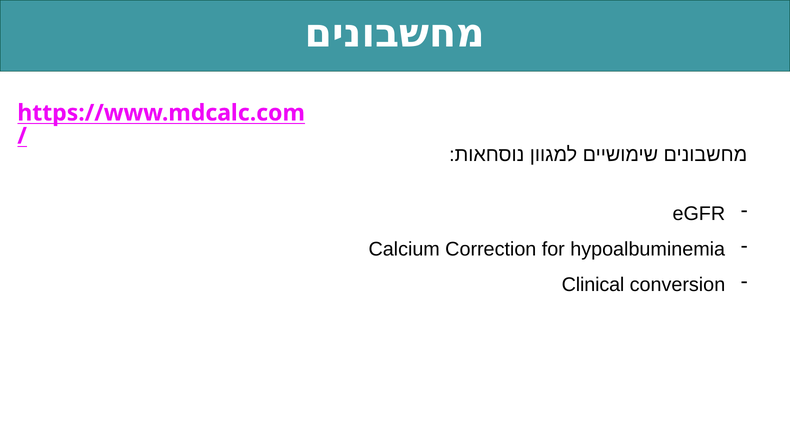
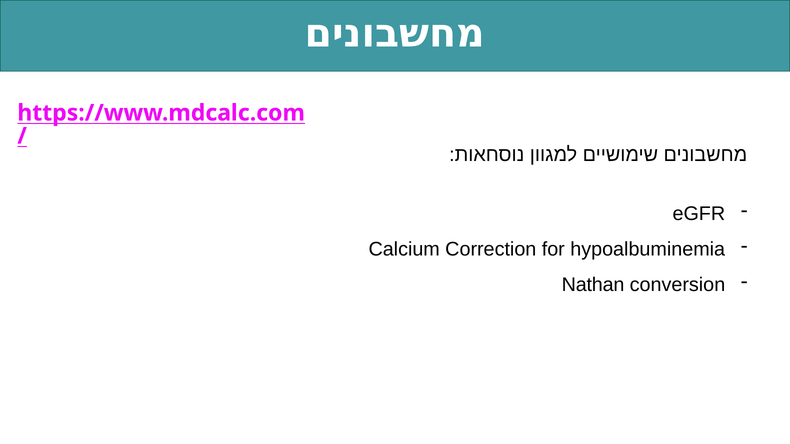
Clinical: Clinical -> Nathan (593, 285)
